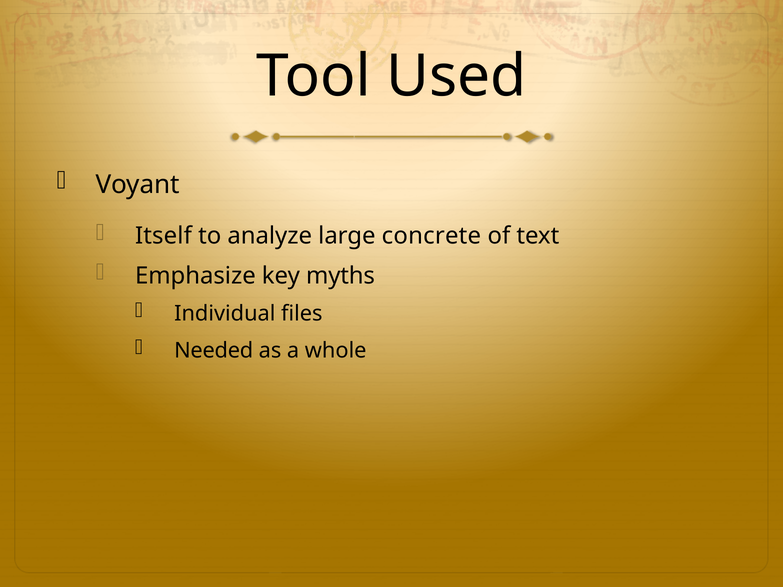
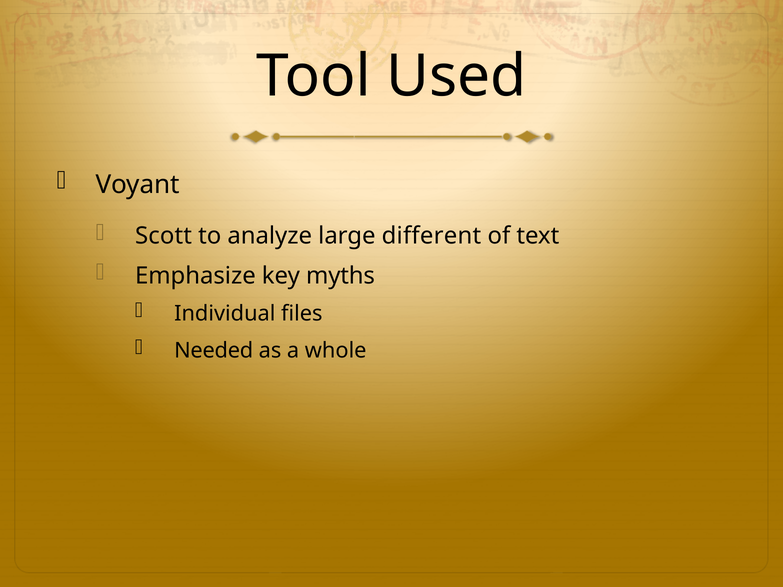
Itself: Itself -> Scott (164, 236)
concrete: concrete -> different (431, 236)
